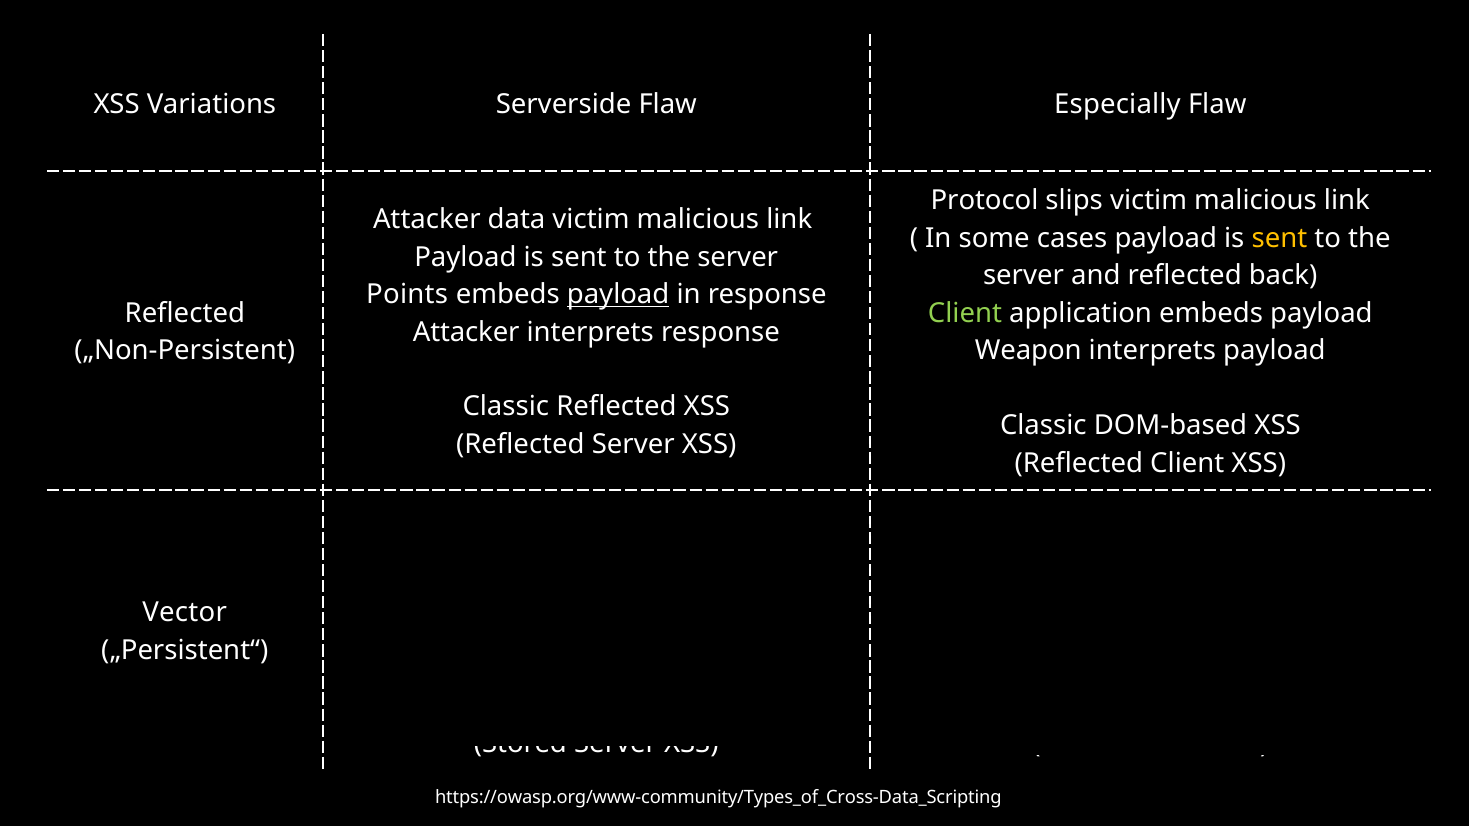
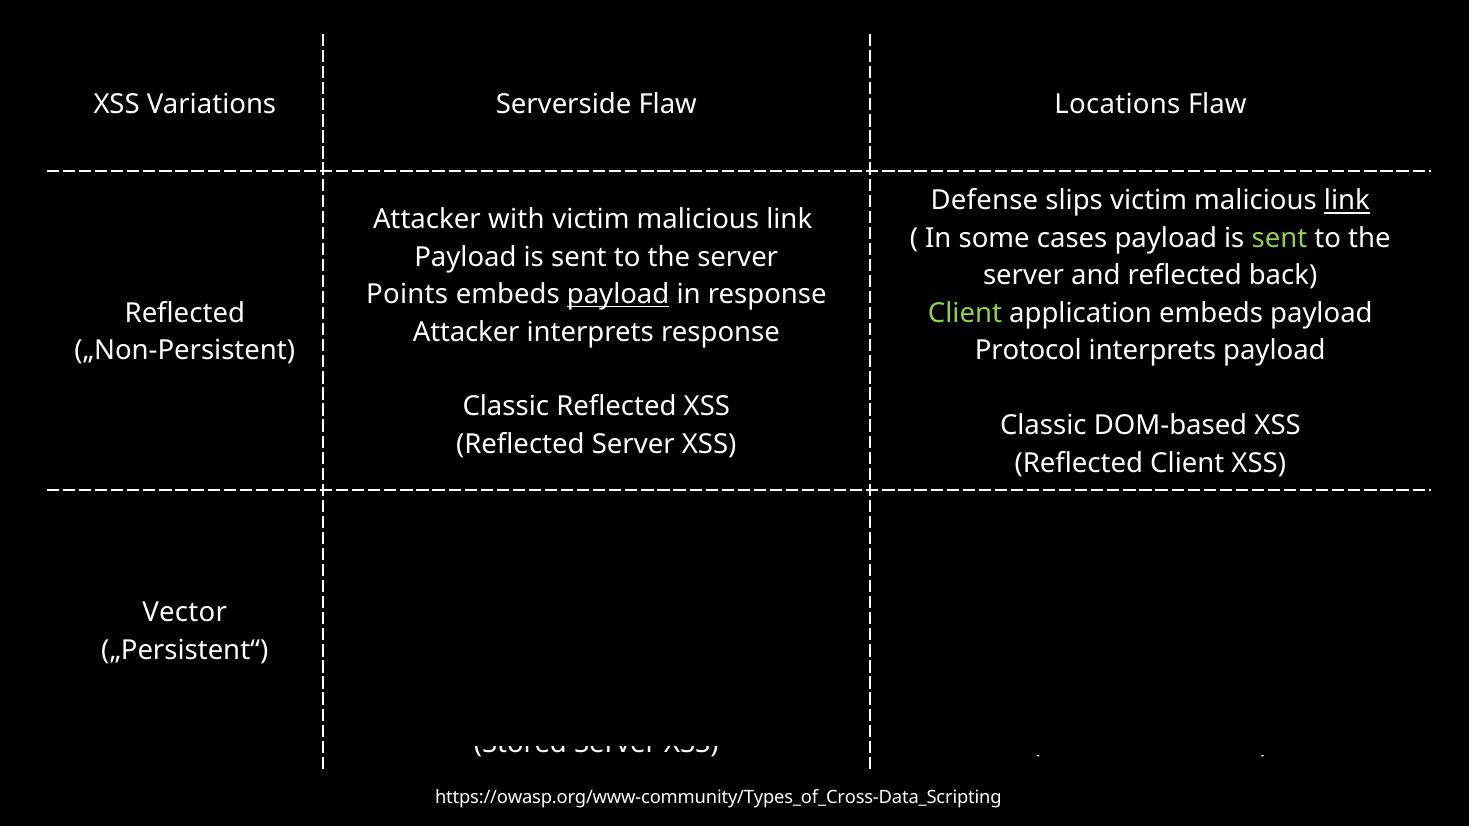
Especially: Especially -> Locations (1117, 104)
Protocol: Protocol -> Defense (984, 201)
link underline: none -> present (1347, 201)
data: data -> with (516, 220)
sent colour: yellow -> light green (1279, 238)
Weapon: Weapon -> Protocol (1028, 351)
